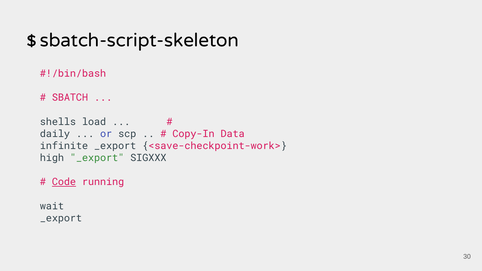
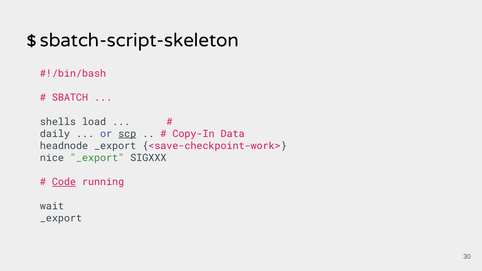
scp underline: none -> present (127, 134)
infinite: infinite -> headnode (64, 146)
high: high -> nice (52, 158)
